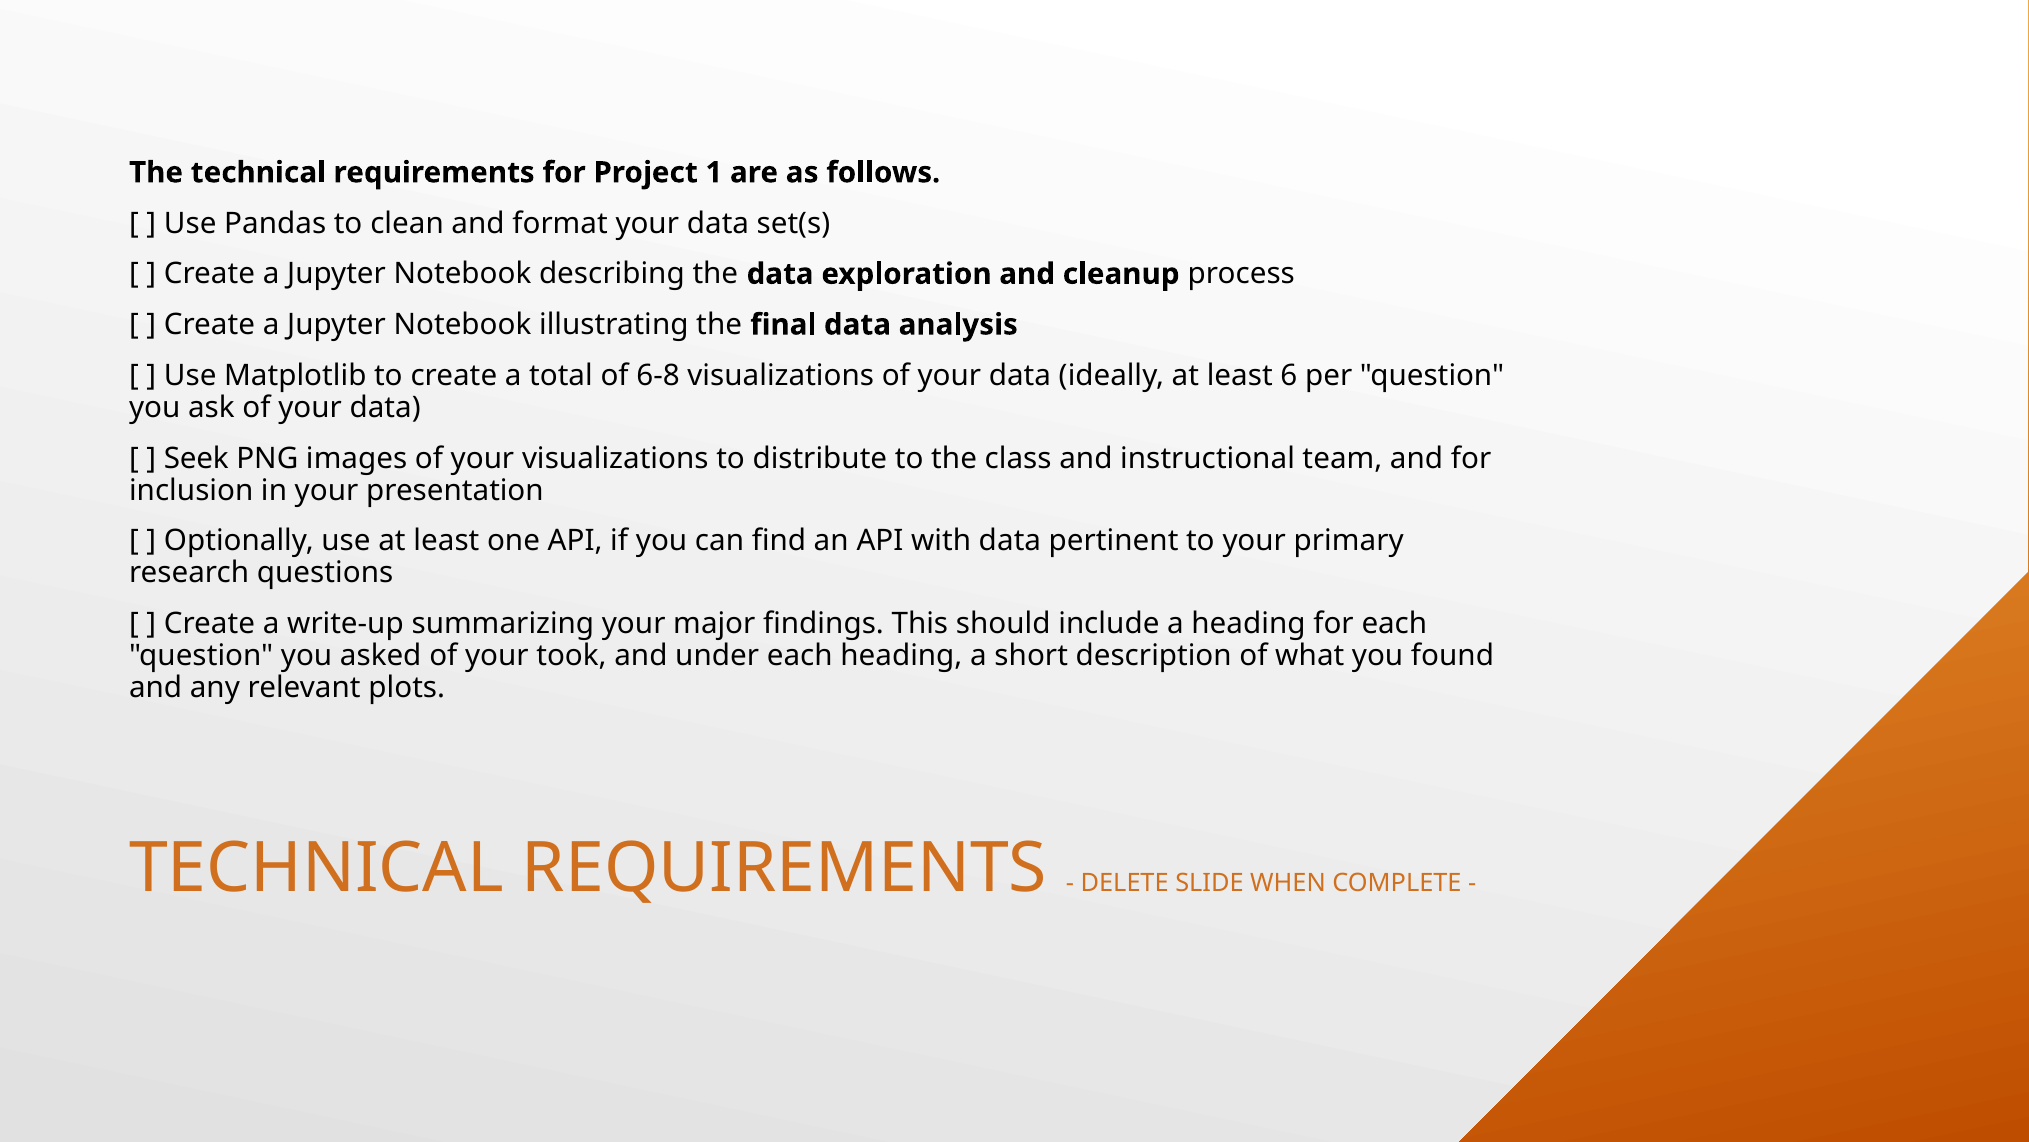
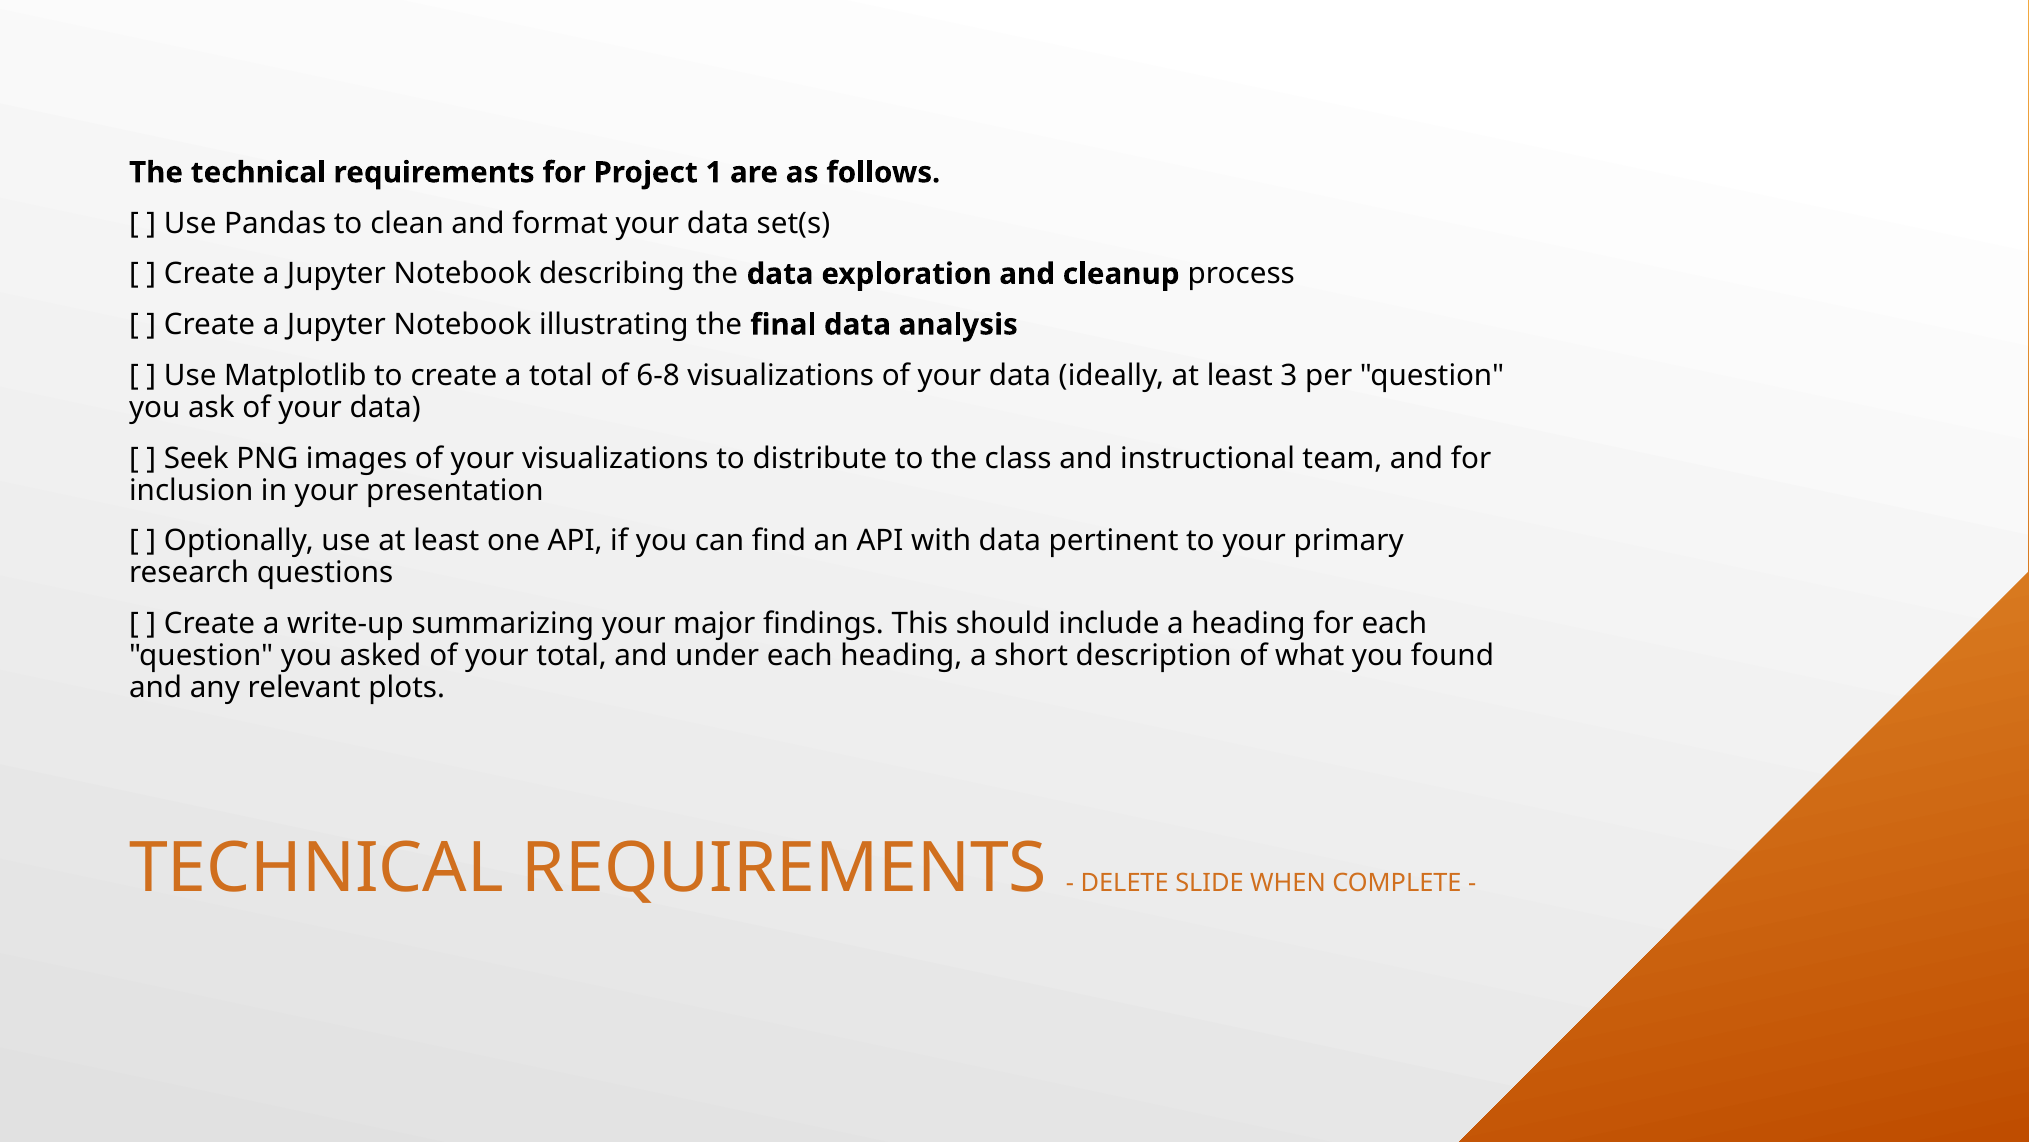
6: 6 -> 3 (1289, 375)
your took: took -> total (572, 655)
